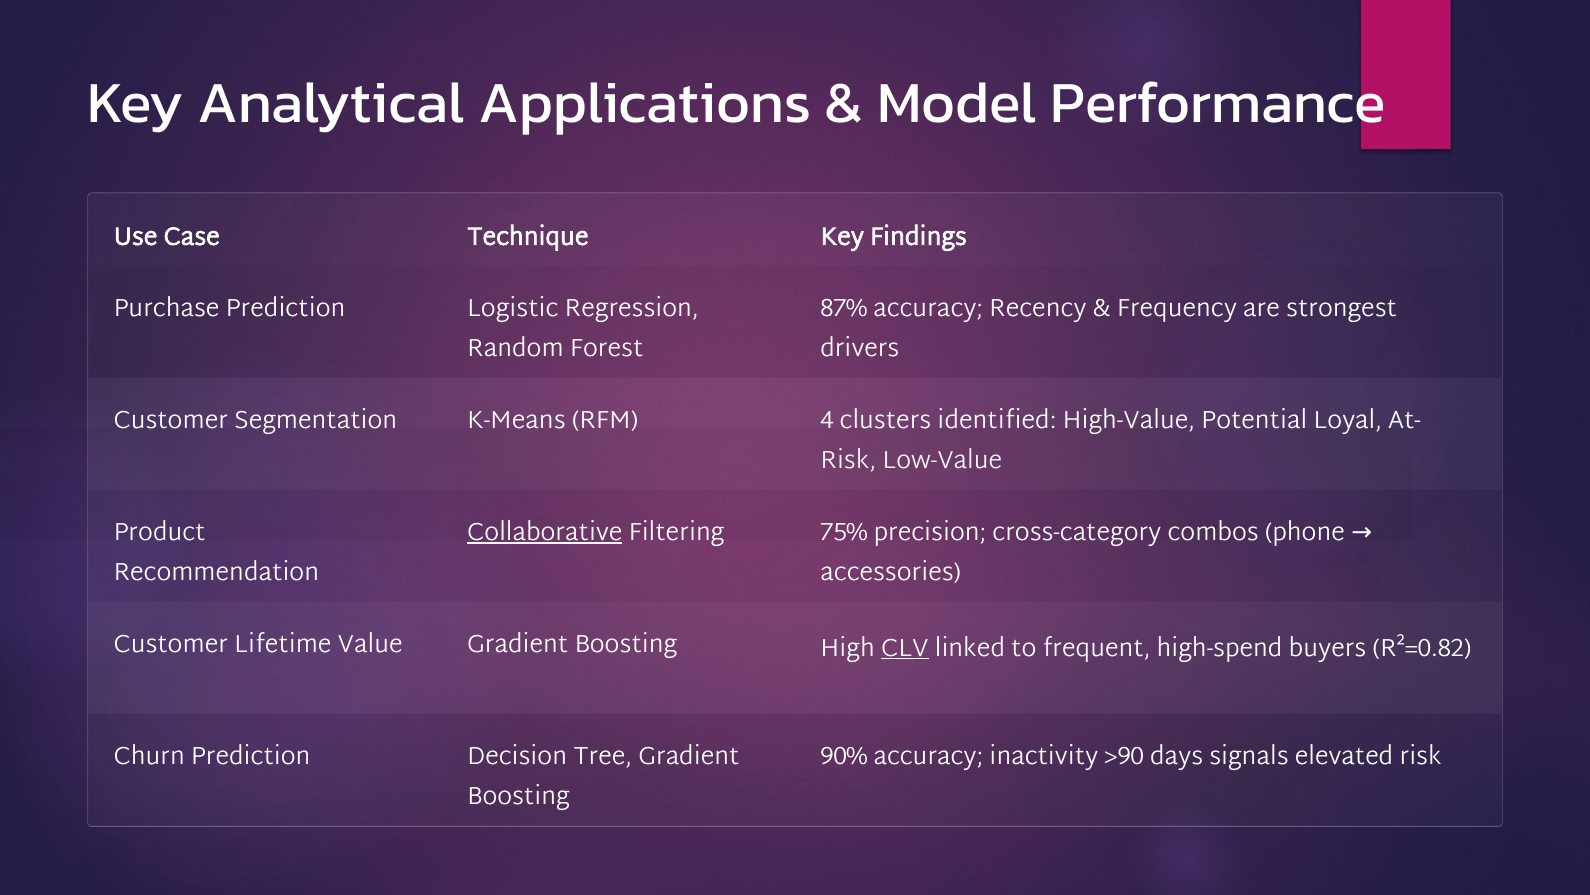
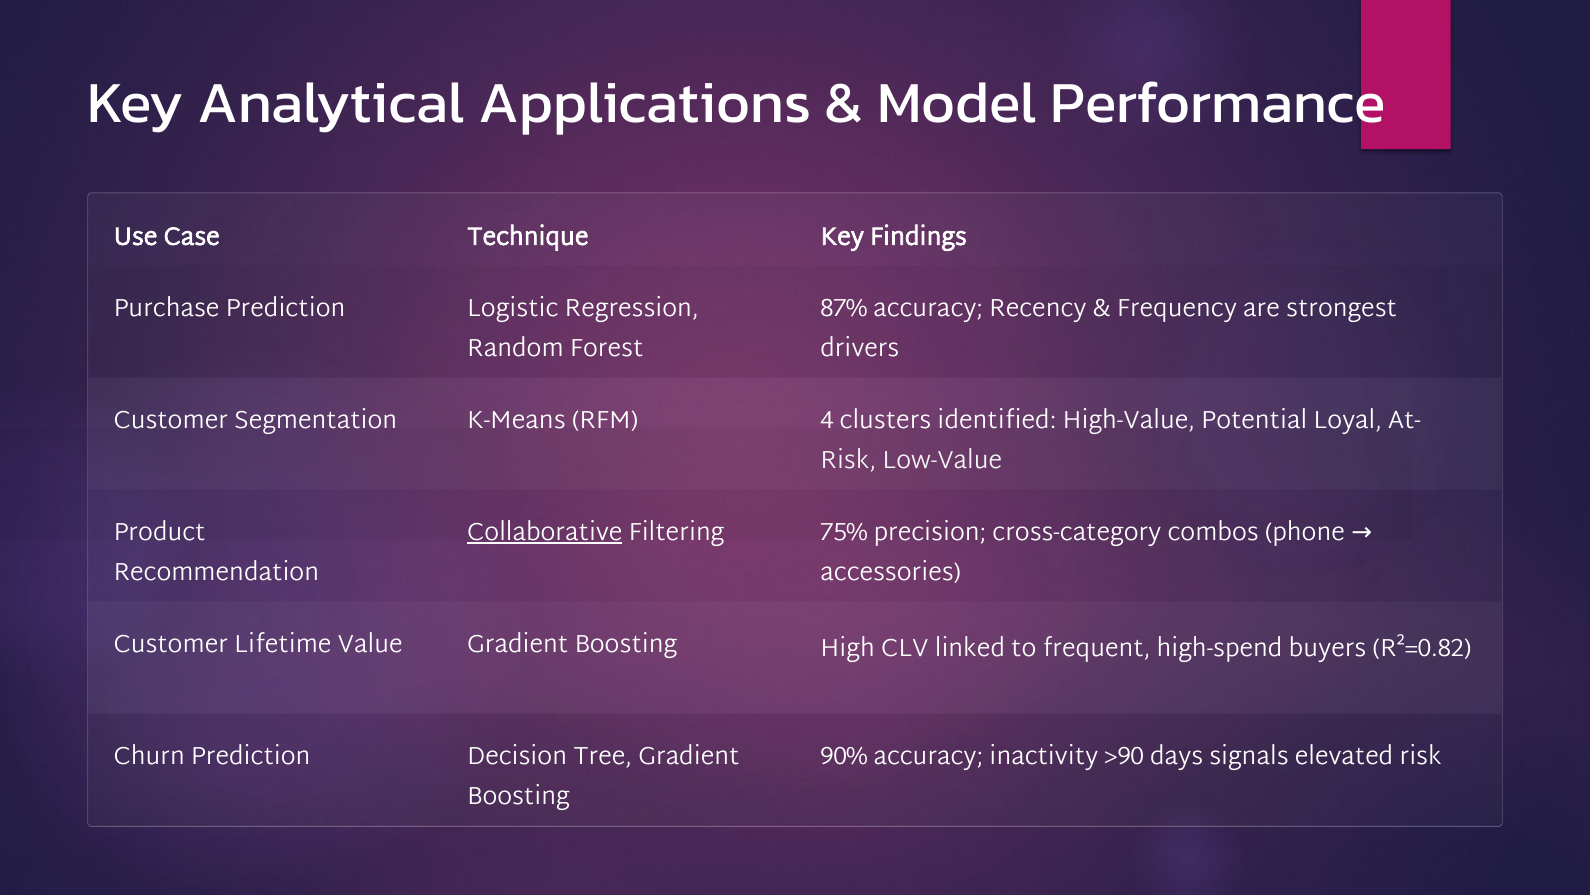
CLV underline: present -> none (905, 647)
